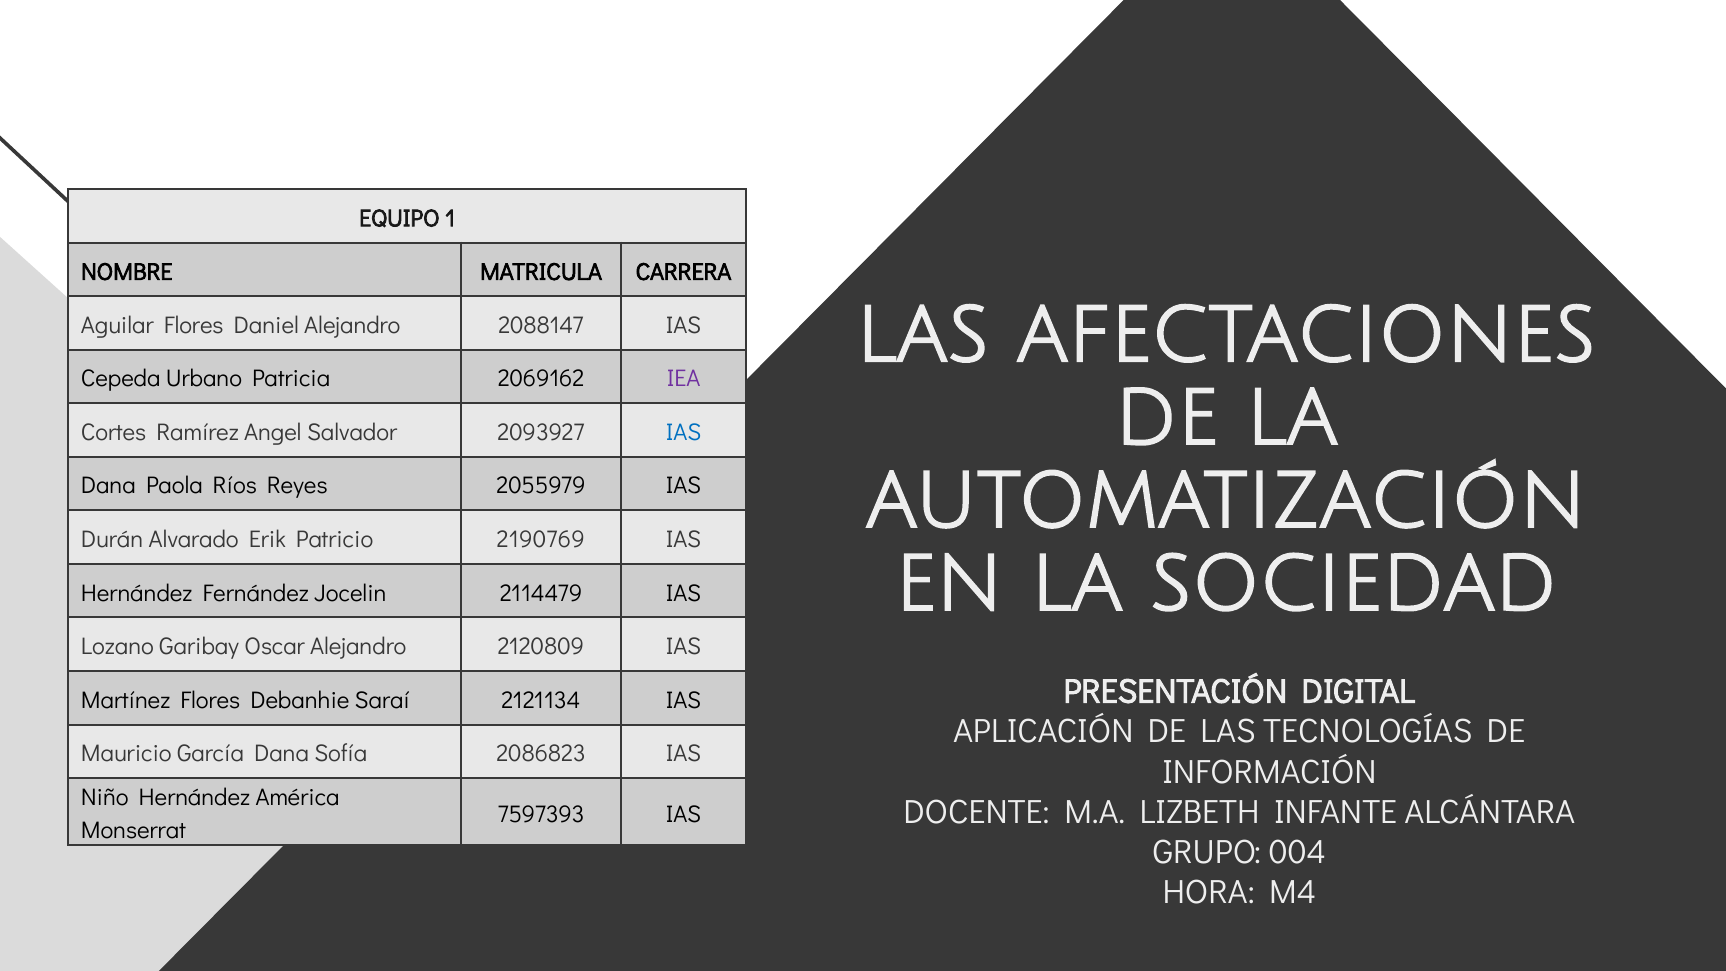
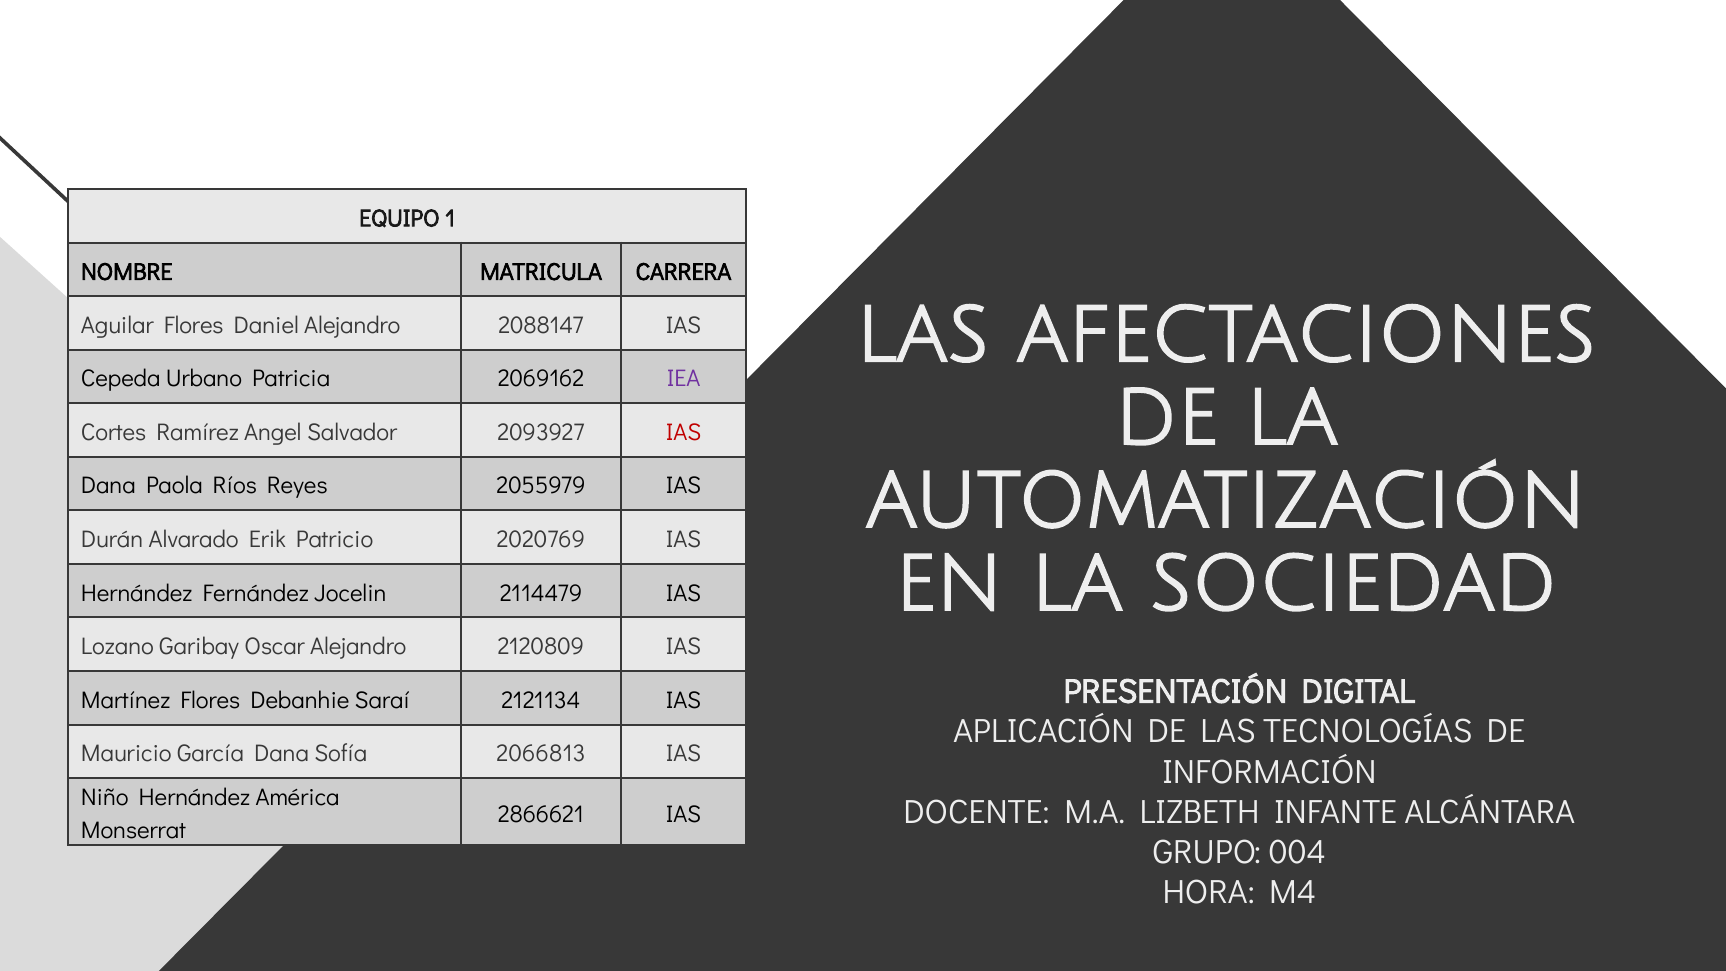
IAS colour: blue -> red (684, 432)
2190769: 2190769 -> 2020769 (541, 540)
2086823: 2086823 -> 2066813 (541, 754)
7597393: 7597393 -> 2866621 (541, 814)
